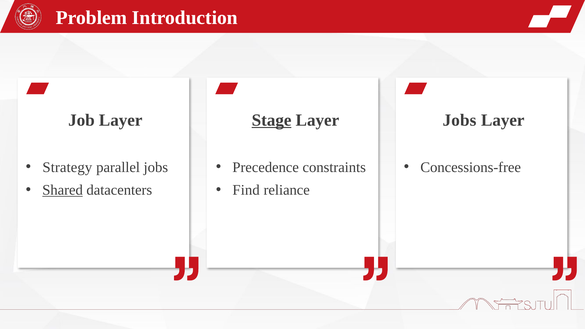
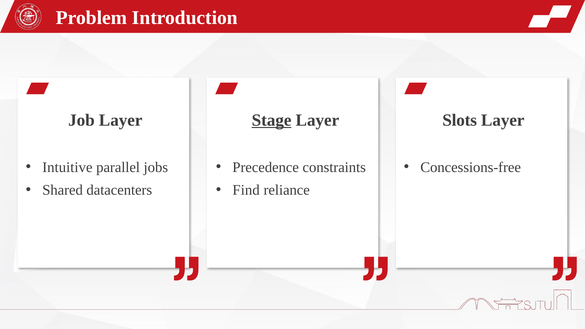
Jobs: Jobs -> Slots (460, 120)
Strategy: Strategy -> Intuitive (67, 167)
Shared underline: present -> none (63, 190)
